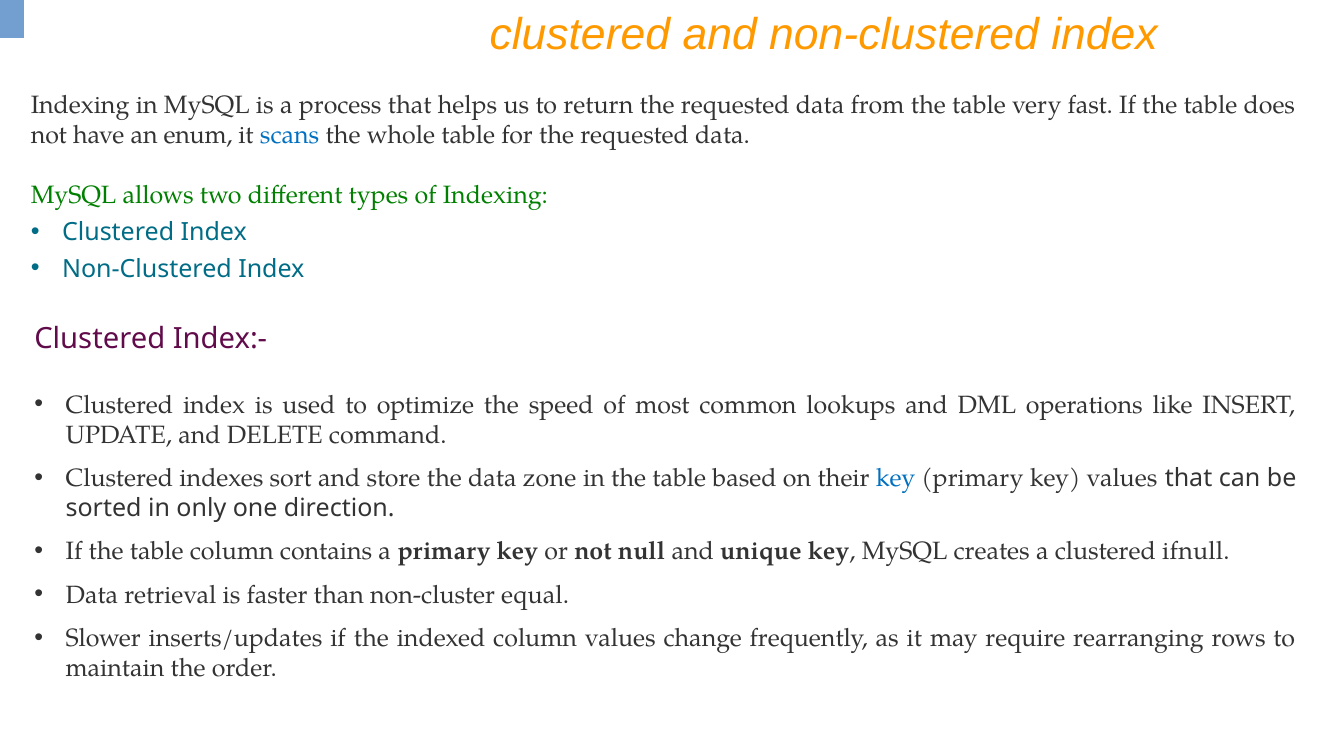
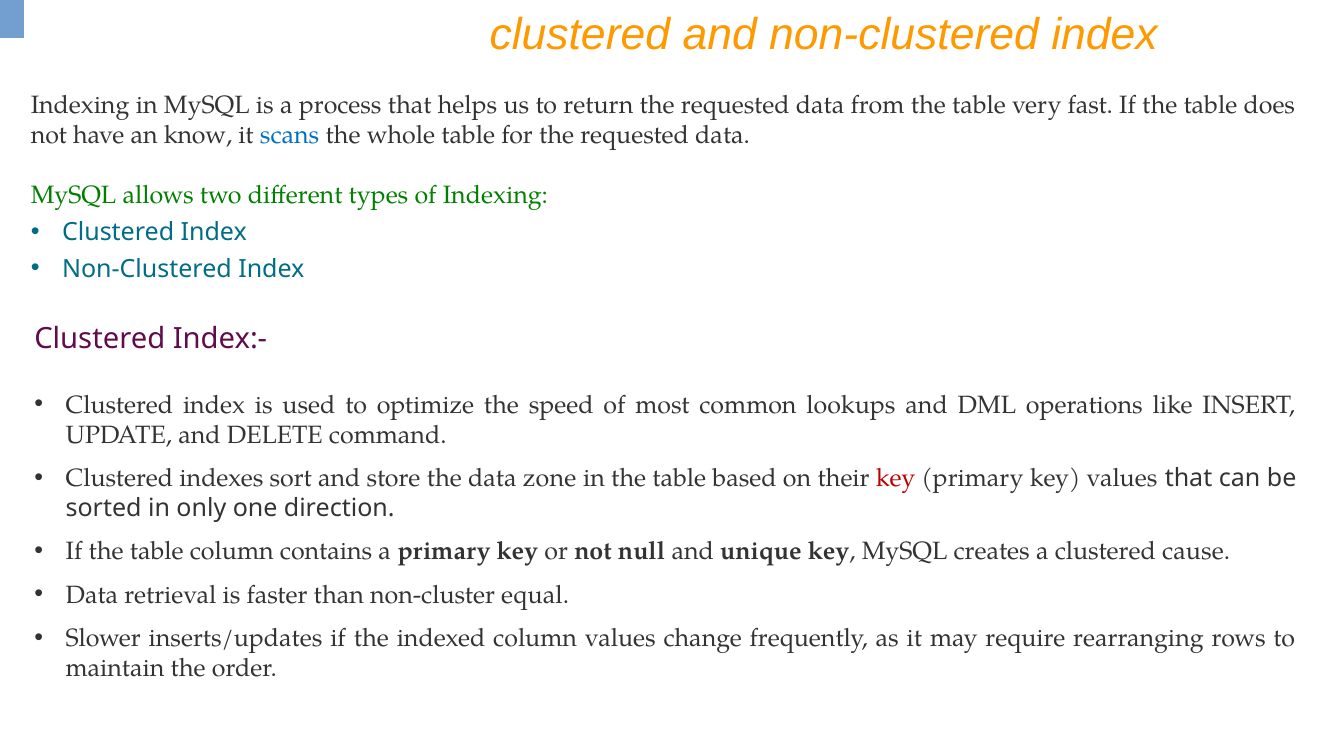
enum: enum -> know (198, 135)
key colour: blue -> red (896, 478)
ifnull: ifnull -> cause (1196, 552)
